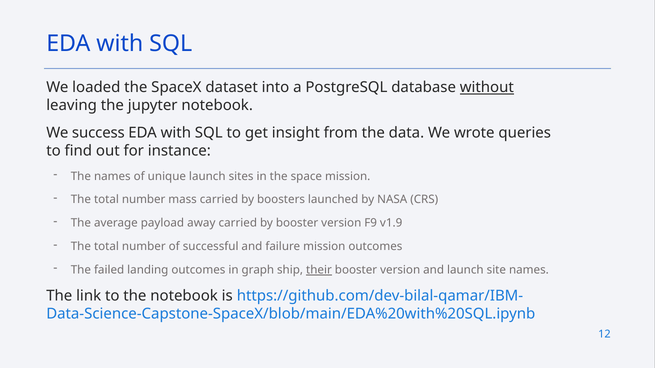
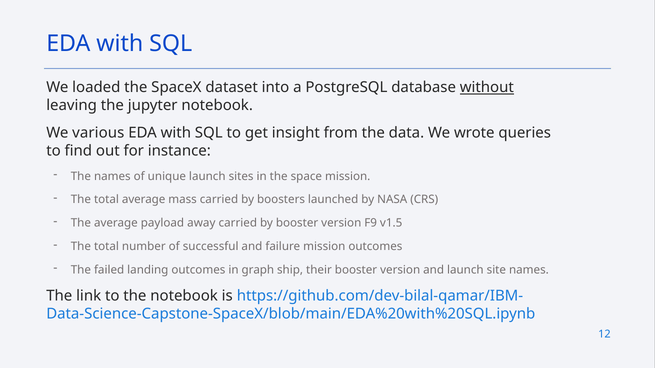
success: success -> various (98, 133)
number: number -> average (144, 200)
v1.9: v1.9 -> v1.5 (391, 223)
their underline: present -> none (319, 270)
